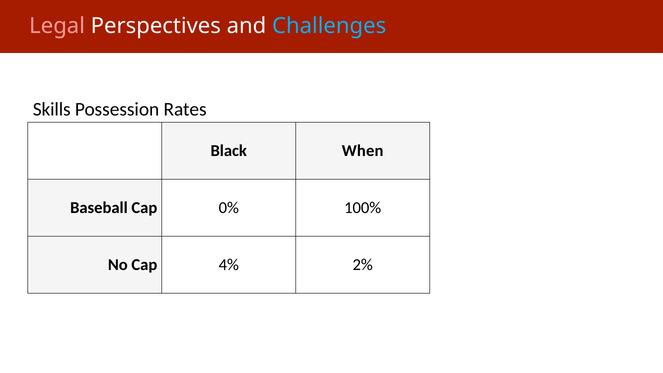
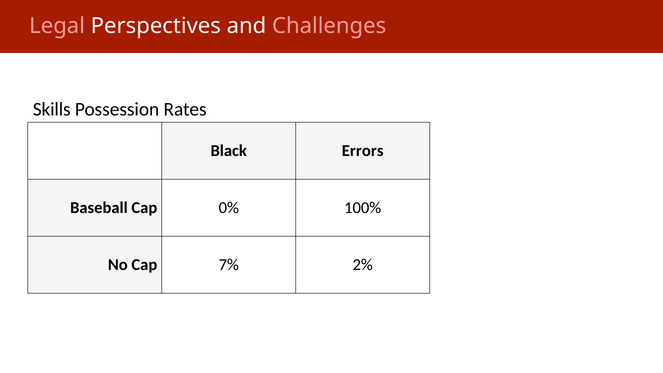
Challenges colour: light blue -> pink (329, 26)
When: When -> Errors (363, 151)
4%: 4% -> 7% (229, 265)
